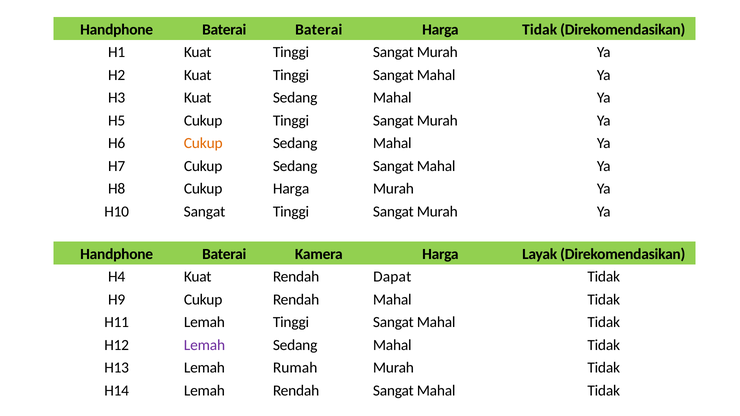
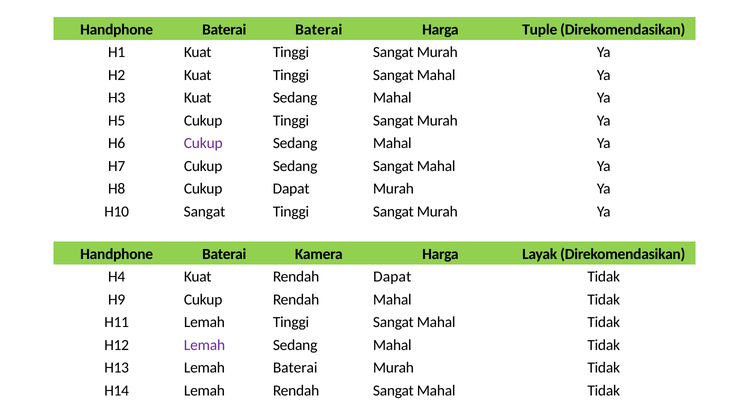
Harga Tidak: Tidak -> Tuple (540, 29)
Cukup colour: orange -> purple (203, 143)
Cukup Harga: Harga -> Dapat (291, 189)
Lemah Rumah: Rumah -> Baterai (295, 368)
